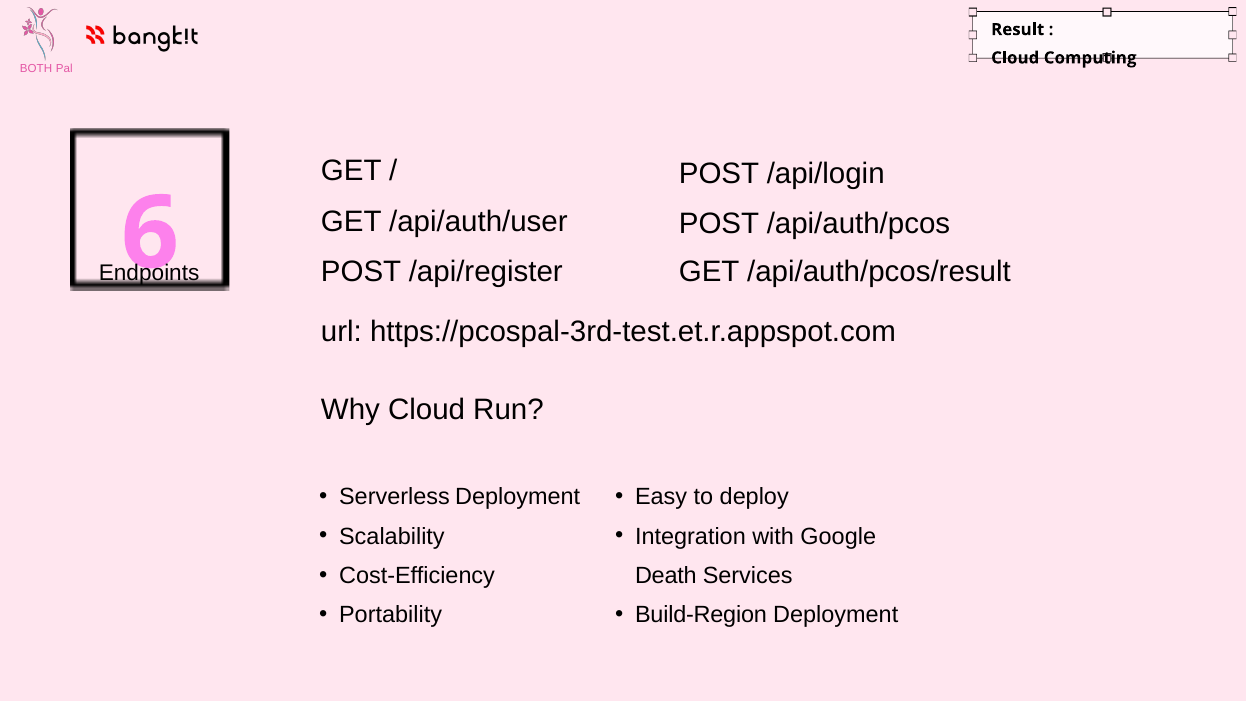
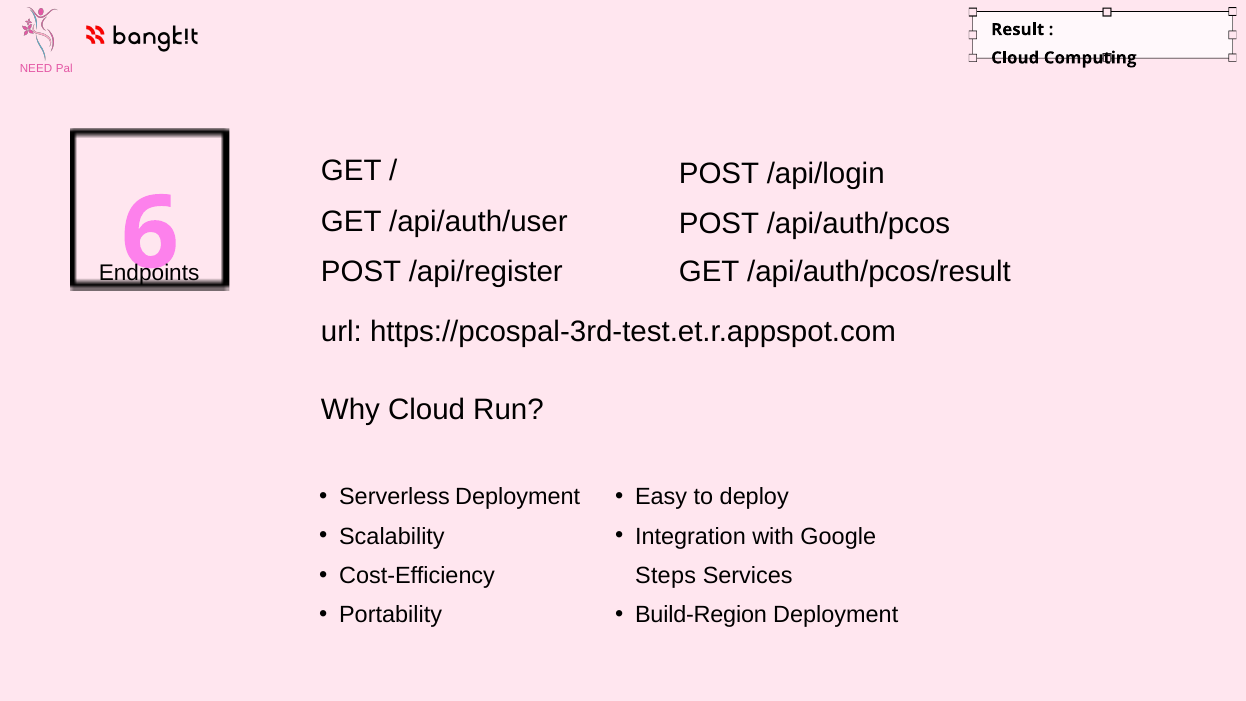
BOTH: BOTH -> NEED (36, 68)
Death: Death -> Steps (666, 576)
